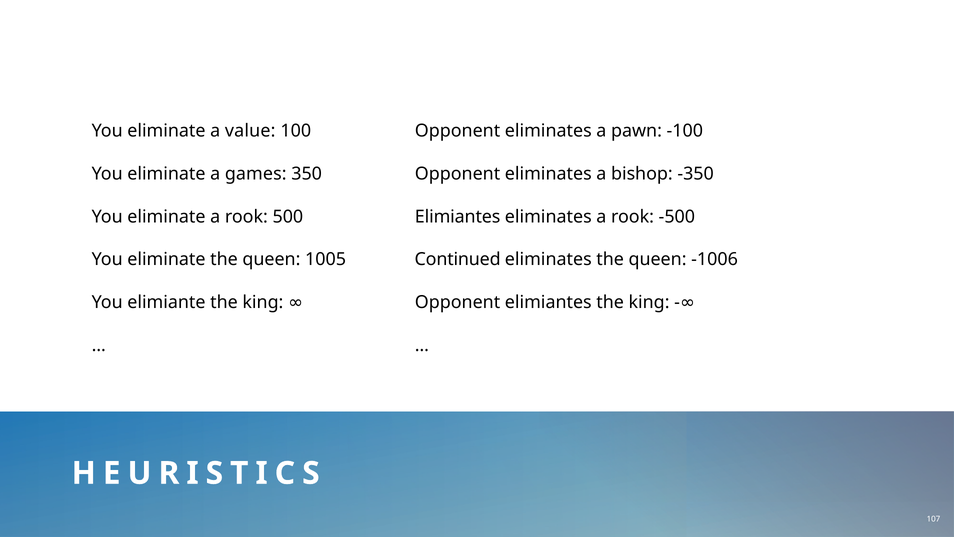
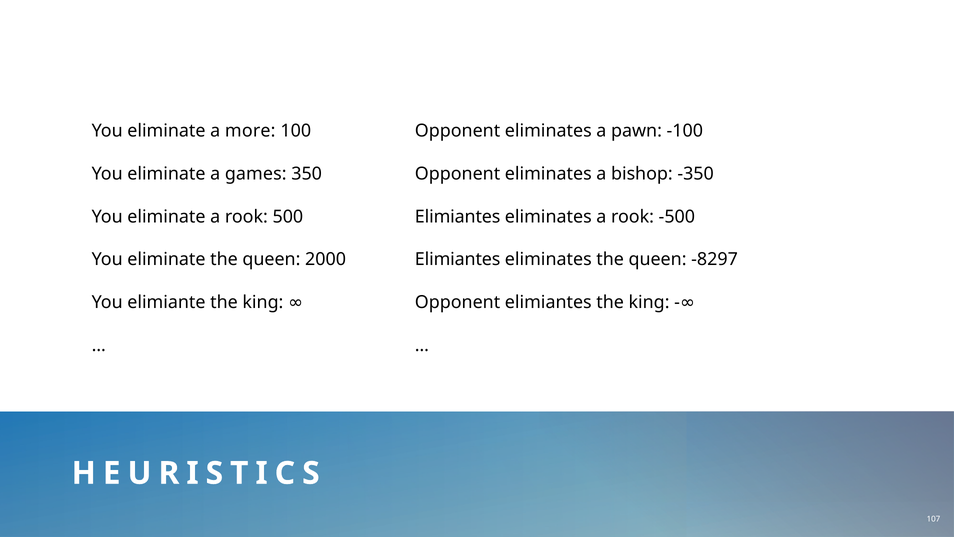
value: value -> more (250, 131)
1005: 1005 -> 2000 (326, 259)
Continued: Continued -> Elimiantes (458, 259)
-1006: -1006 -> -8297 (715, 259)
